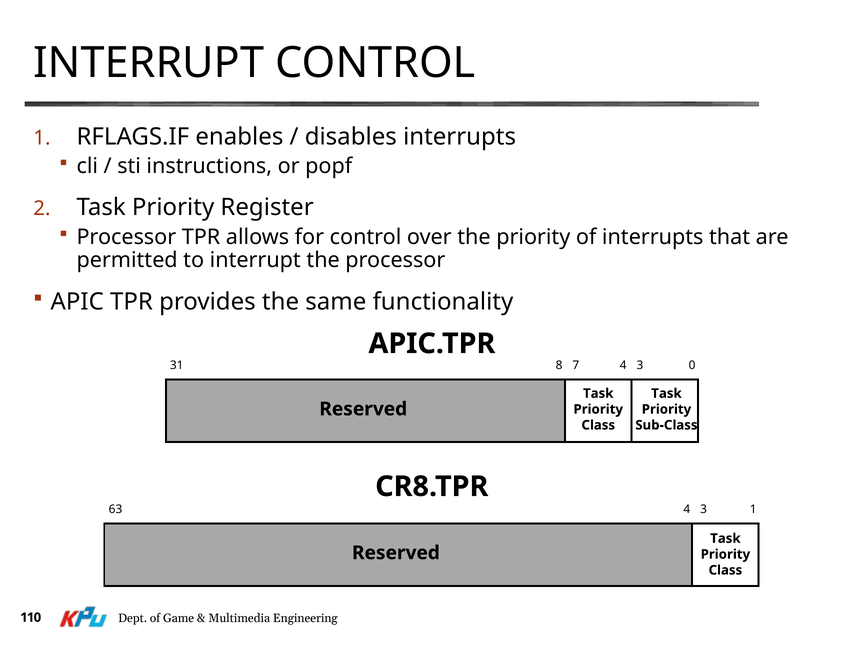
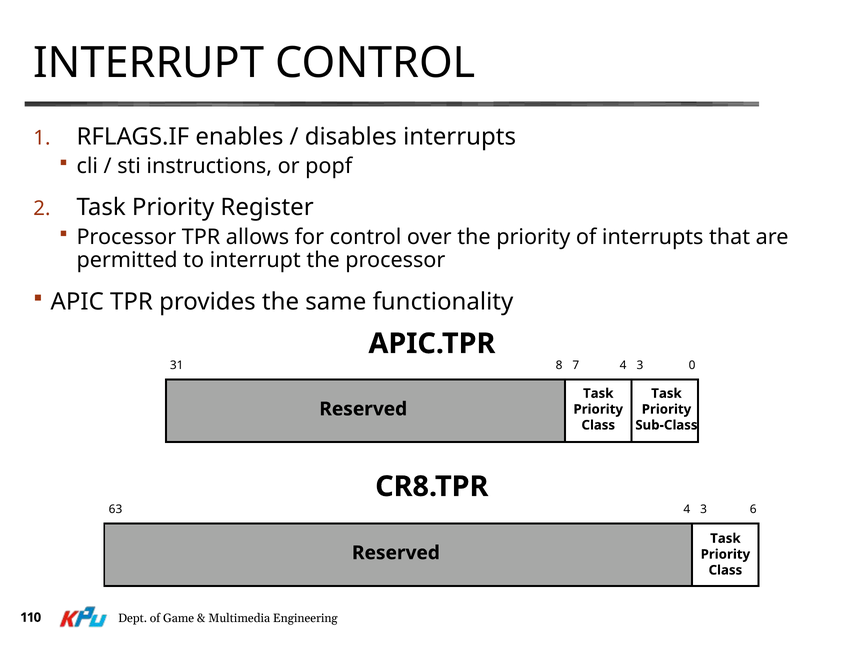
1: 1 -> 6 (753, 509)
